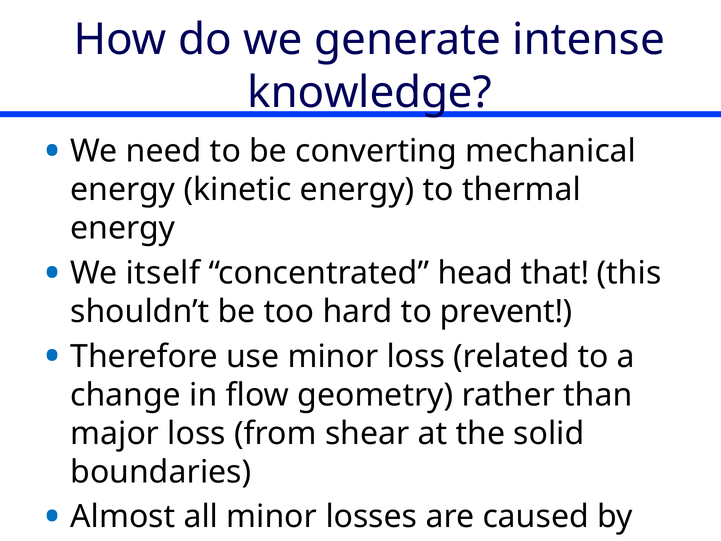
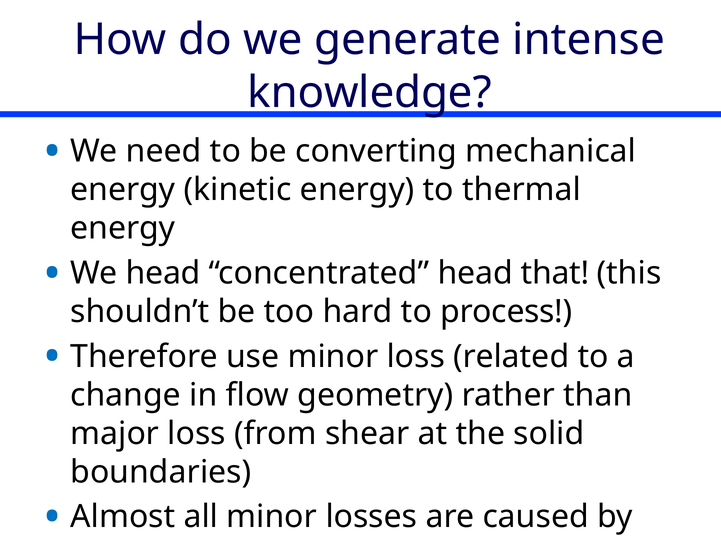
We itself: itself -> head (163, 273)
prevent: prevent -> process (506, 312)
